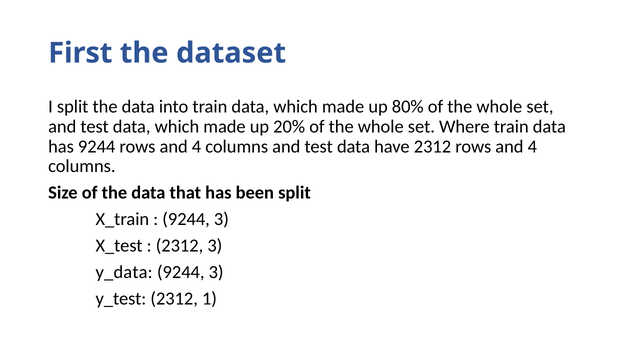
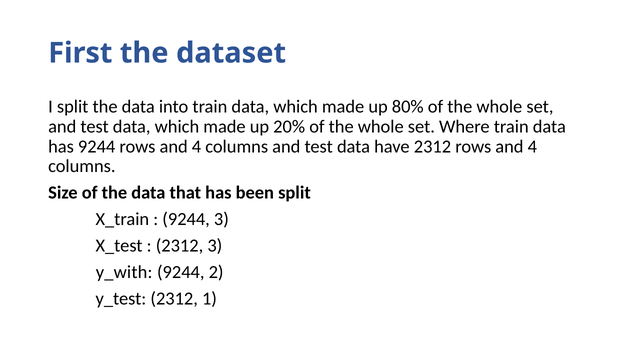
y_data: y_data -> y_with (124, 273)
3: 3 -> 2 (216, 273)
